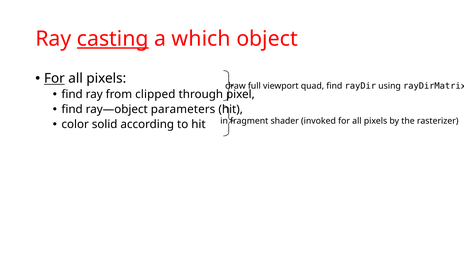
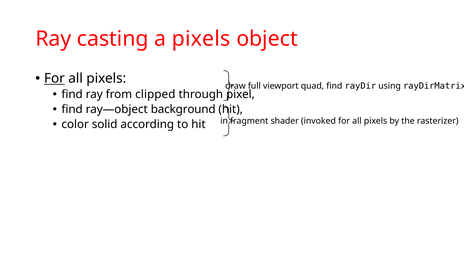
casting underline: present -> none (113, 39)
a which: which -> pixels (201, 39)
parameters: parameters -> background (183, 109)
